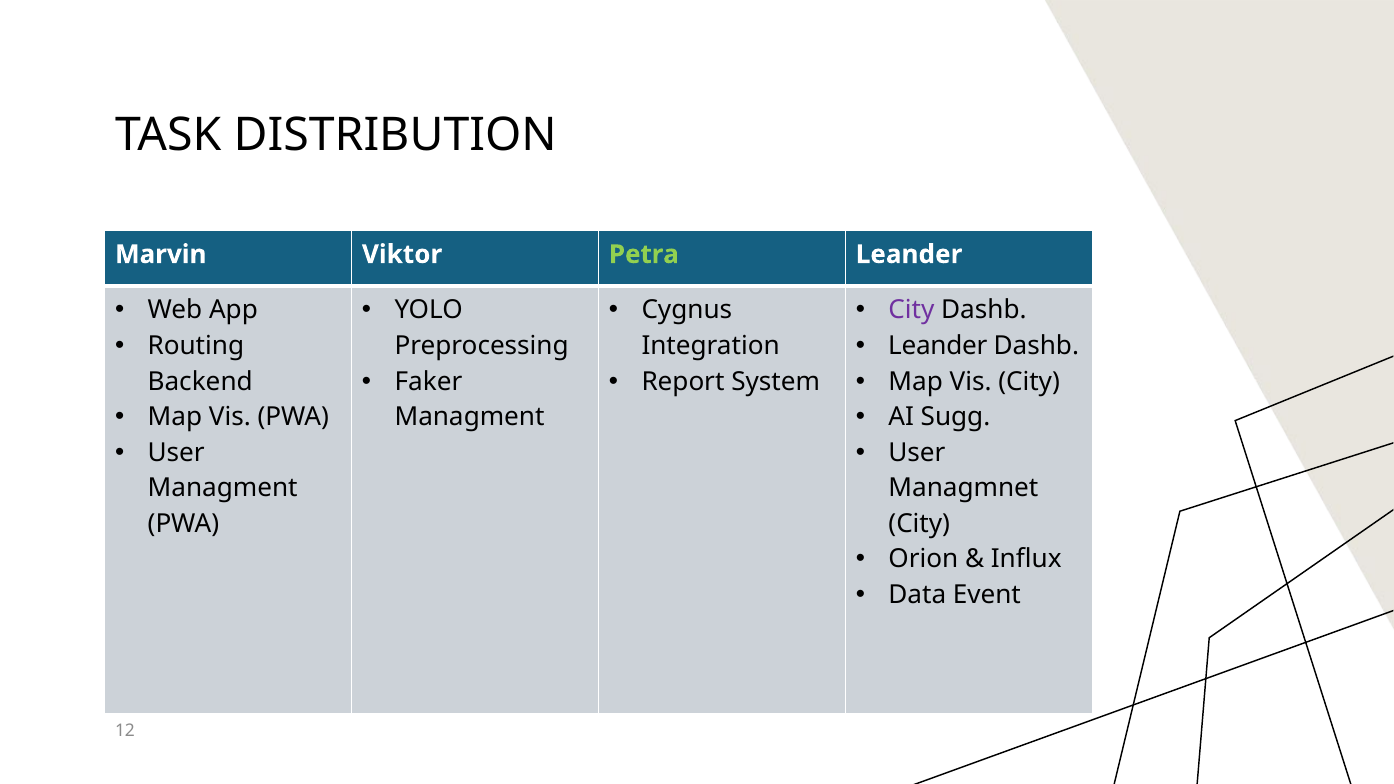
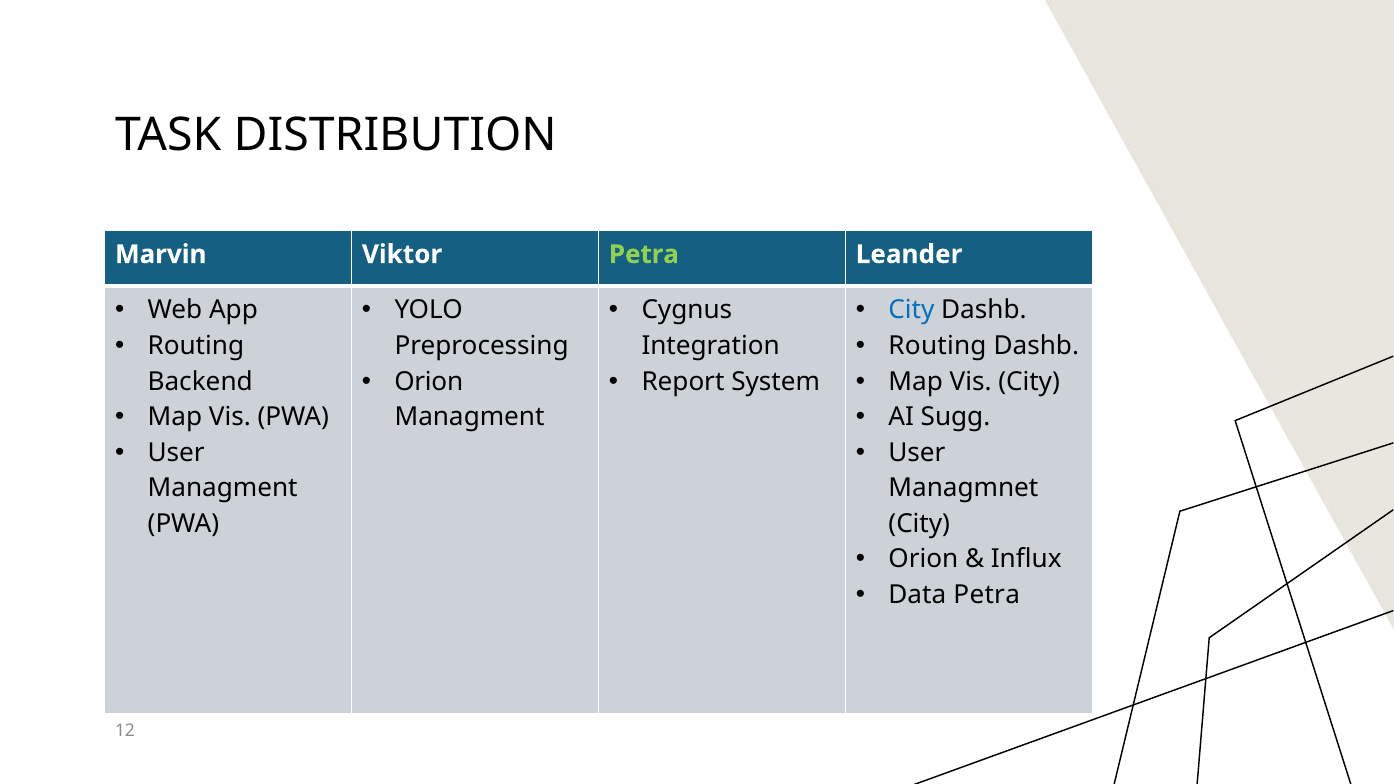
City colour: purple -> blue (911, 310)
Leander: Leander -> Routing (937, 346)
Faker: Faker -> Orion (429, 382)
Data Event: Event -> Petra (987, 595)
